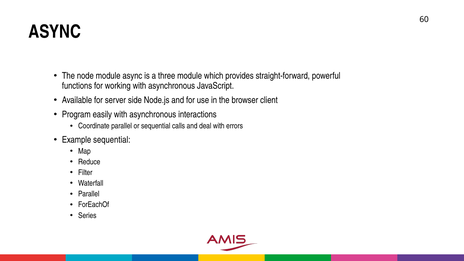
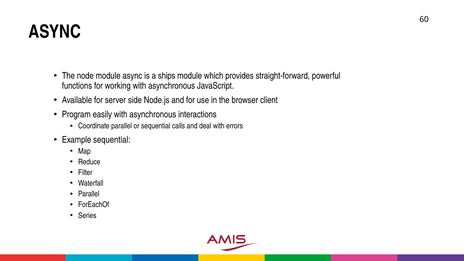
three: three -> ships (167, 76)
